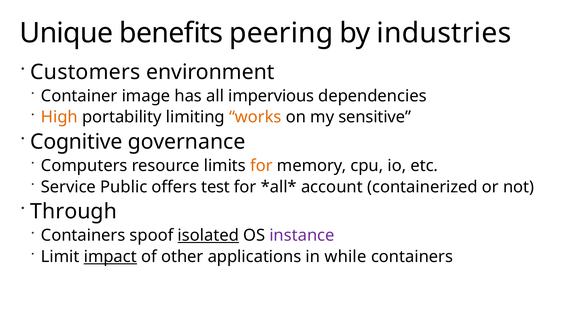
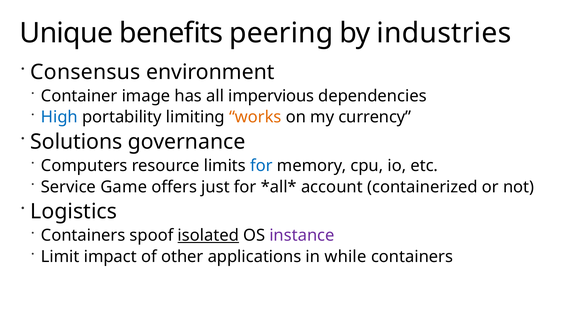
Customers: Customers -> Consensus (85, 72)
High colour: orange -> blue (59, 117)
sensitive: sensitive -> currency (375, 117)
Cognitive: Cognitive -> Solutions (76, 142)
for colour: orange -> blue (261, 165)
Public: Public -> Game (124, 187)
test: test -> just (215, 187)
Through: Through -> Logistics (74, 211)
impact underline: present -> none (110, 256)
